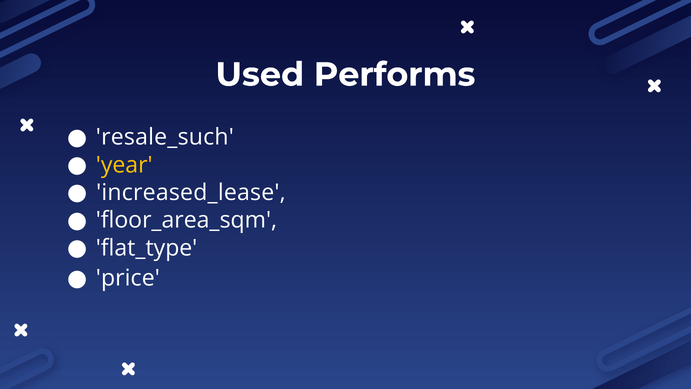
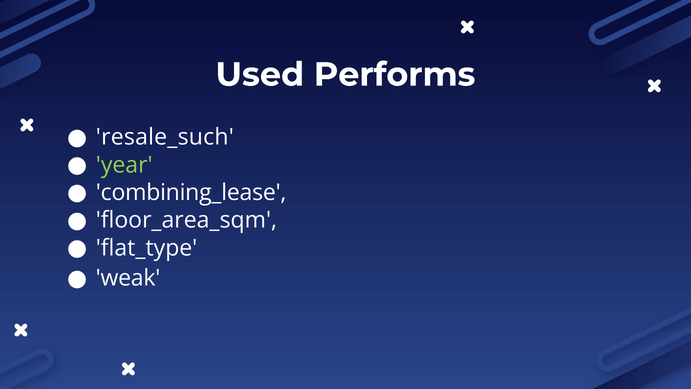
year colour: yellow -> light green (124, 165)
increased_lease: increased_lease -> combining_lease (191, 192)
price: price -> weak (128, 278)
